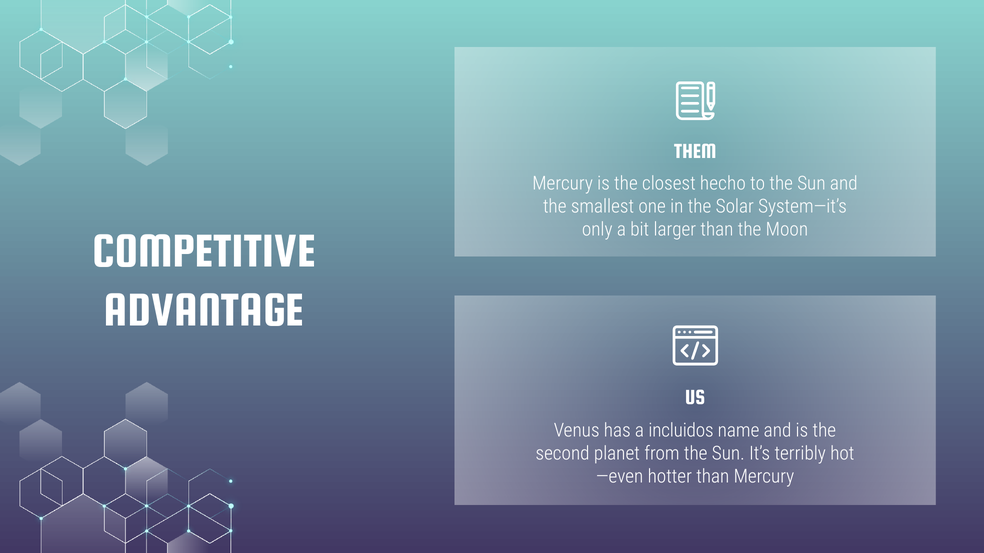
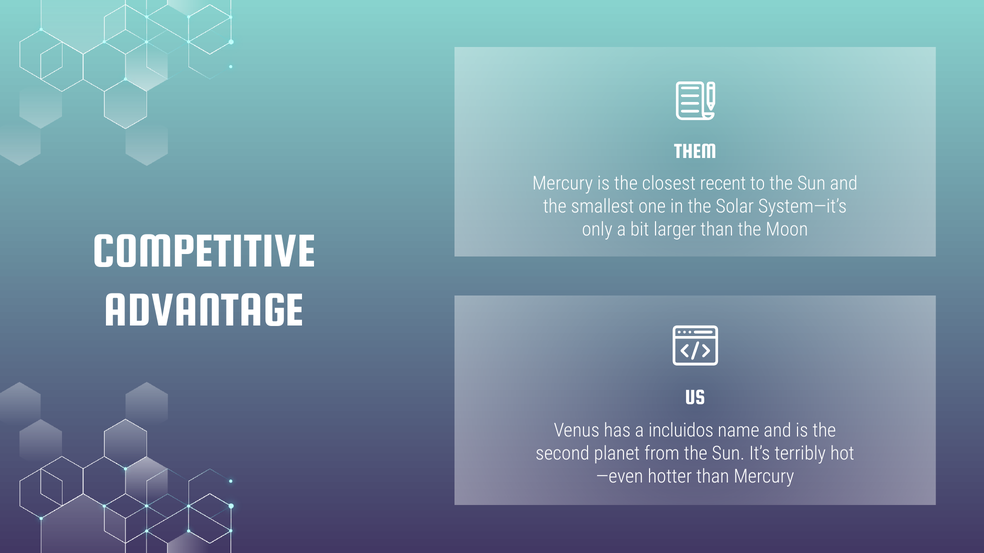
hecho: hecho -> recent (723, 184)
